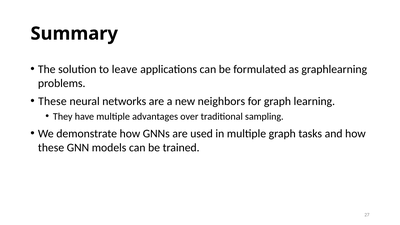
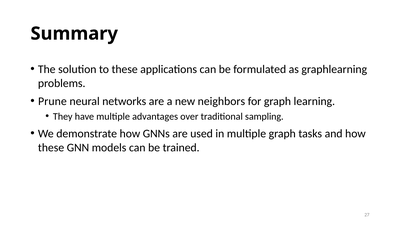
to leave: leave -> these (125, 69)
These: These -> Prune (52, 101)
